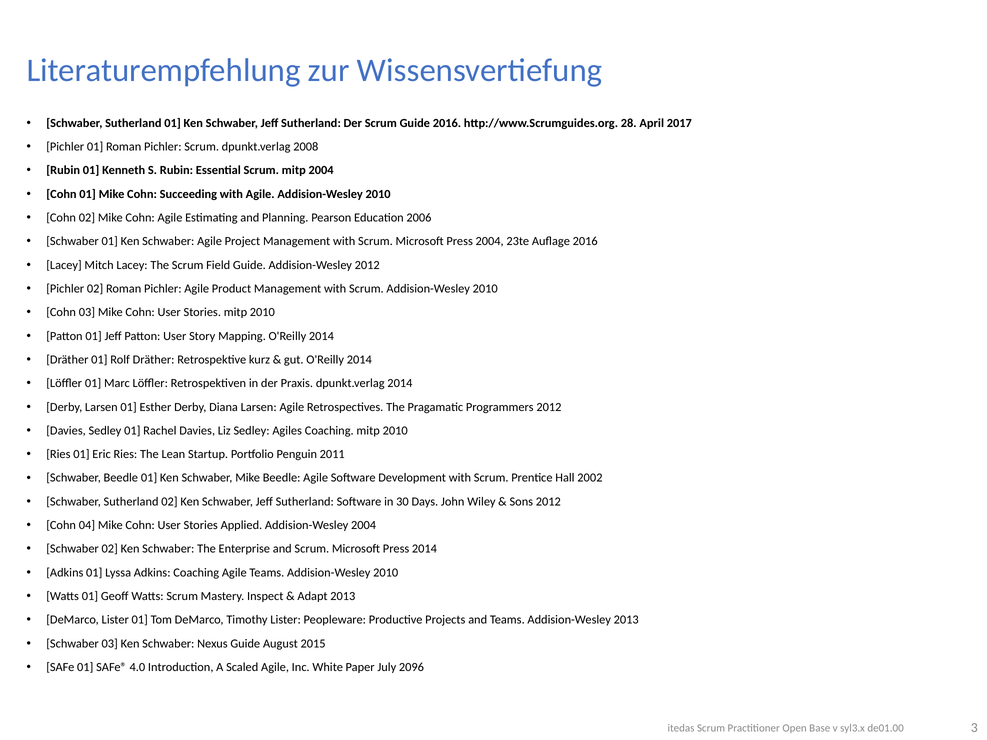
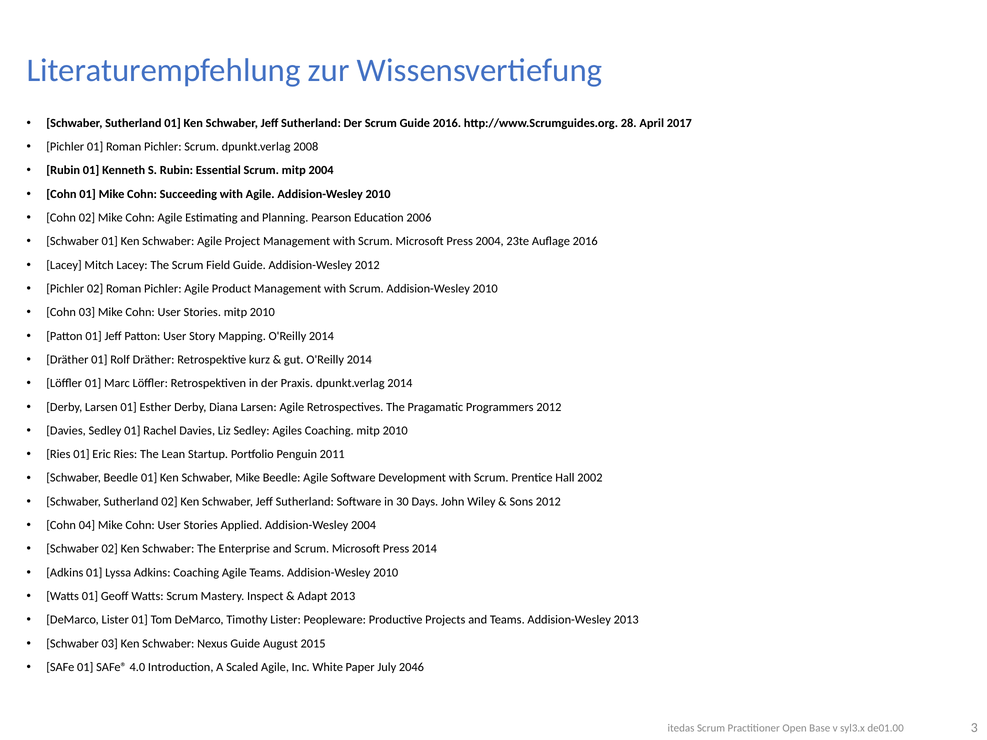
2096: 2096 -> 2046 (411, 667)
